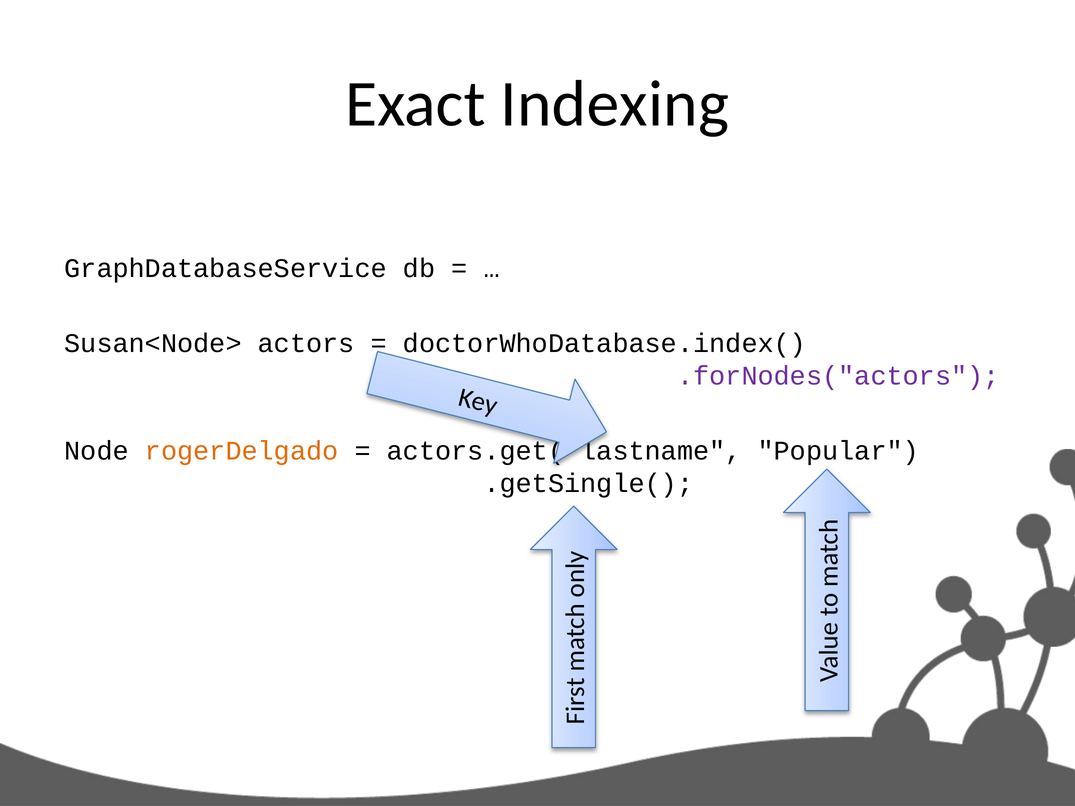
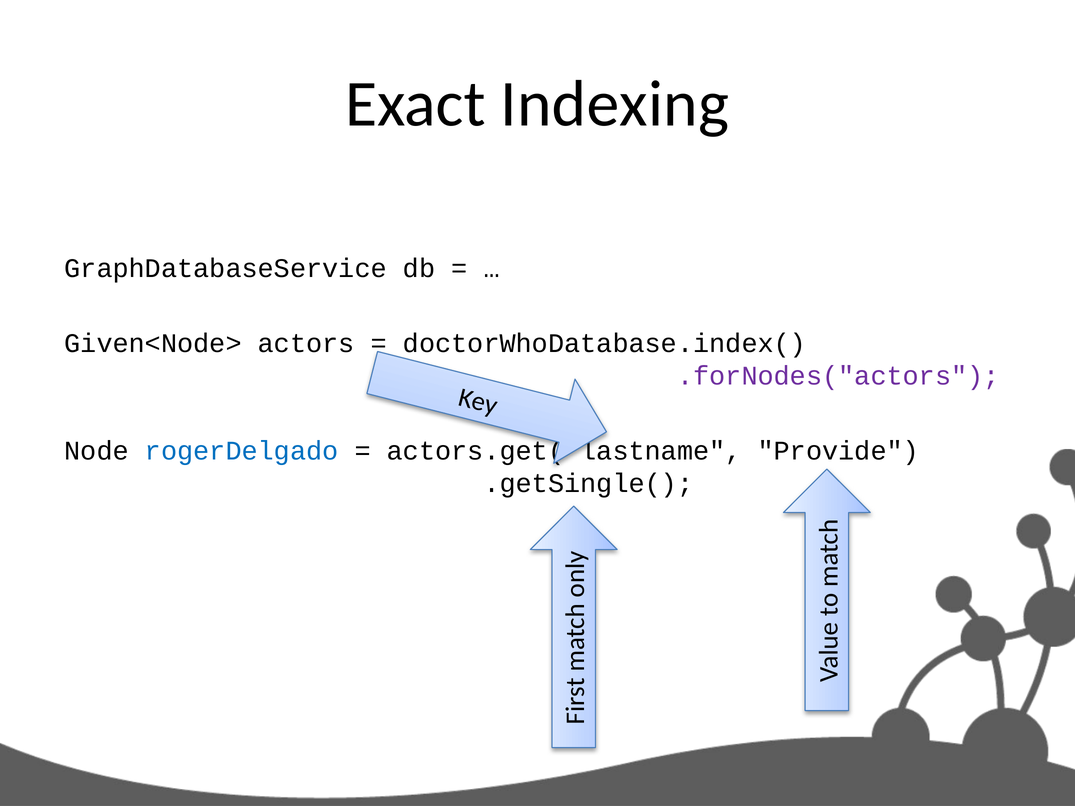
Susan<Node>: Susan<Node> -> Given<Node> (153, 344)
rogerDelgado colour: orange -> blue (242, 451)
Popular: Popular -> Provide (838, 451)
